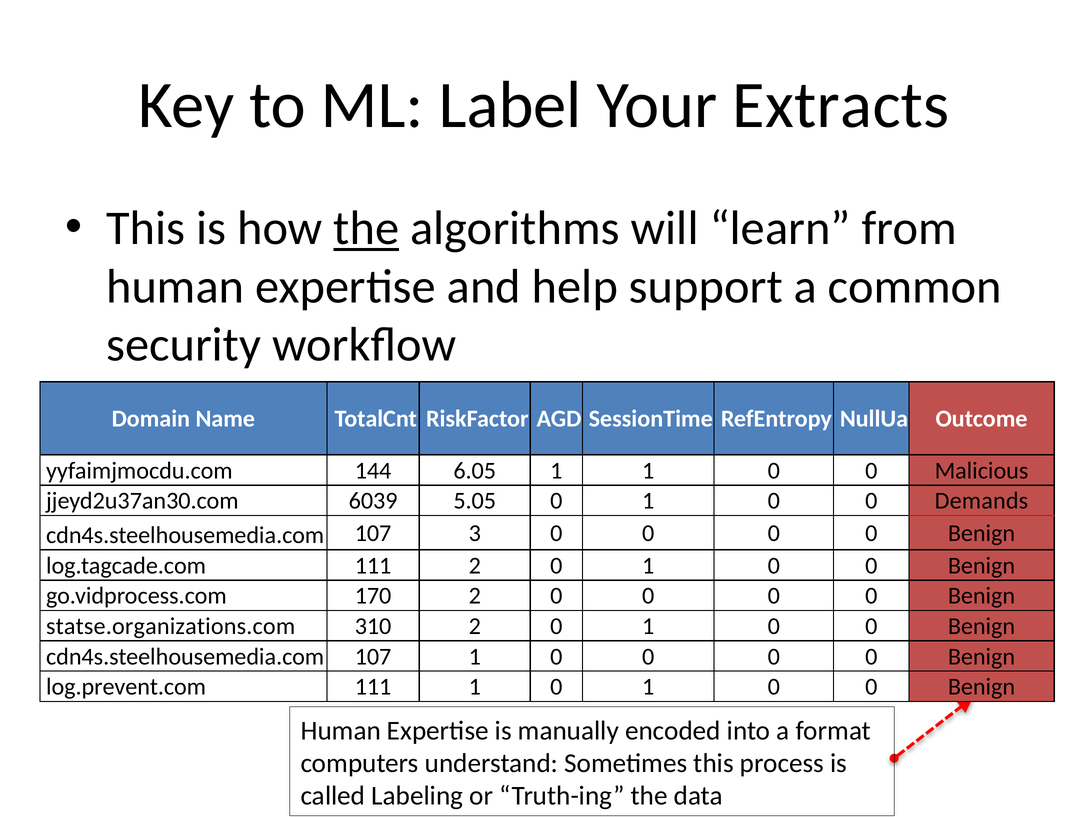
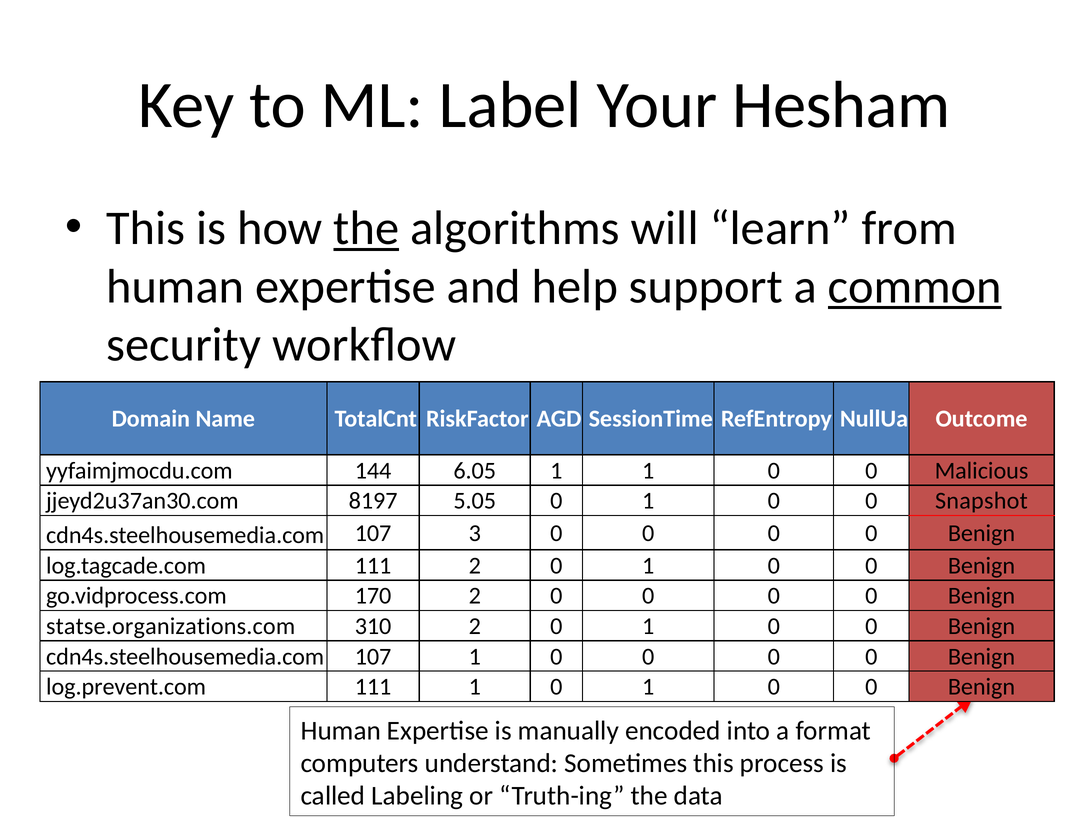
Extracts: Extracts -> Hesham (841, 105)
common underline: none -> present (915, 287)
6039: 6039 -> 8197 (373, 501)
Demands: Demands -> Snapshot (981, 501)
